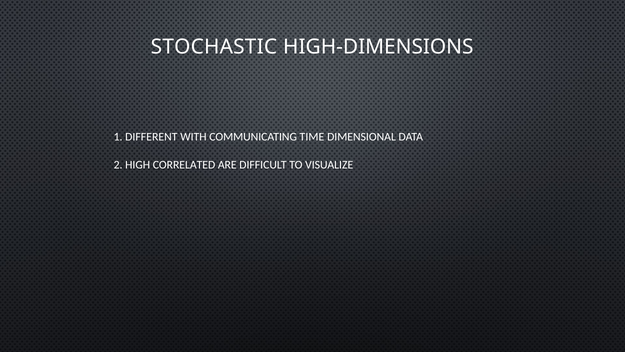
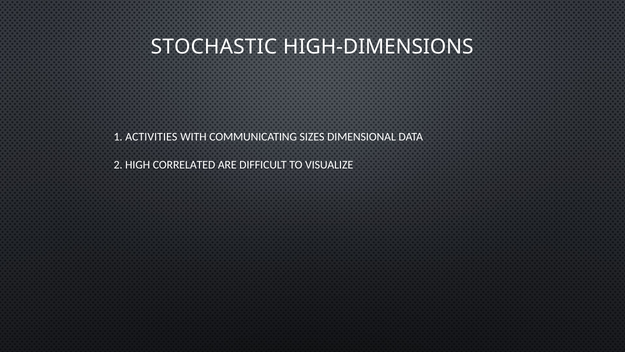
DIFFERENT: DIFFERENT -> ACTIVITIES (151, 137)
TIME: TIME -> SIZES (312, 137)
